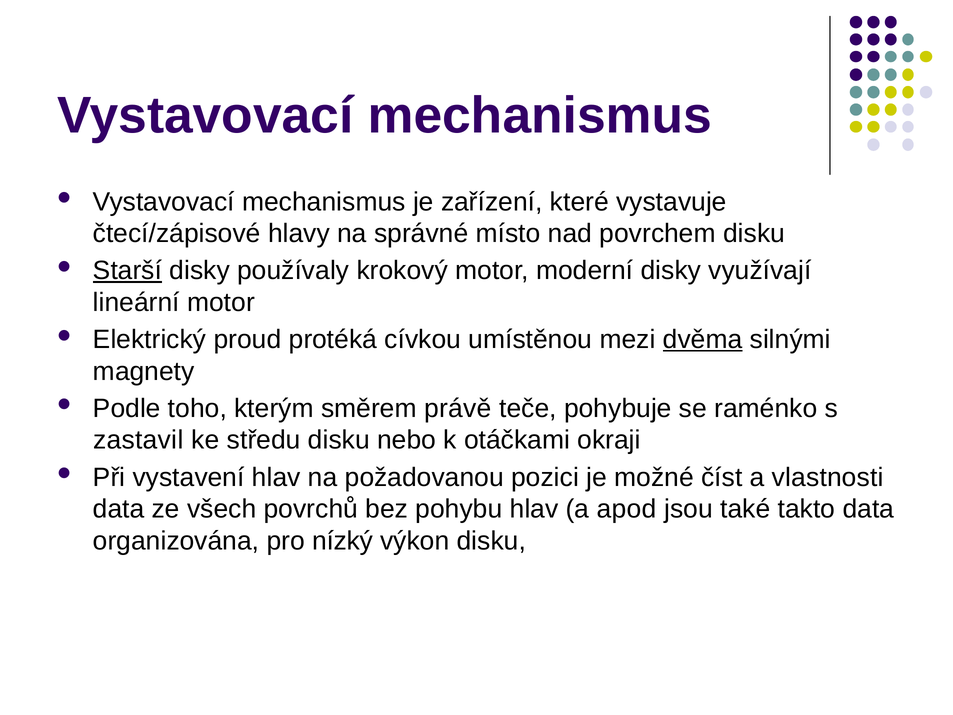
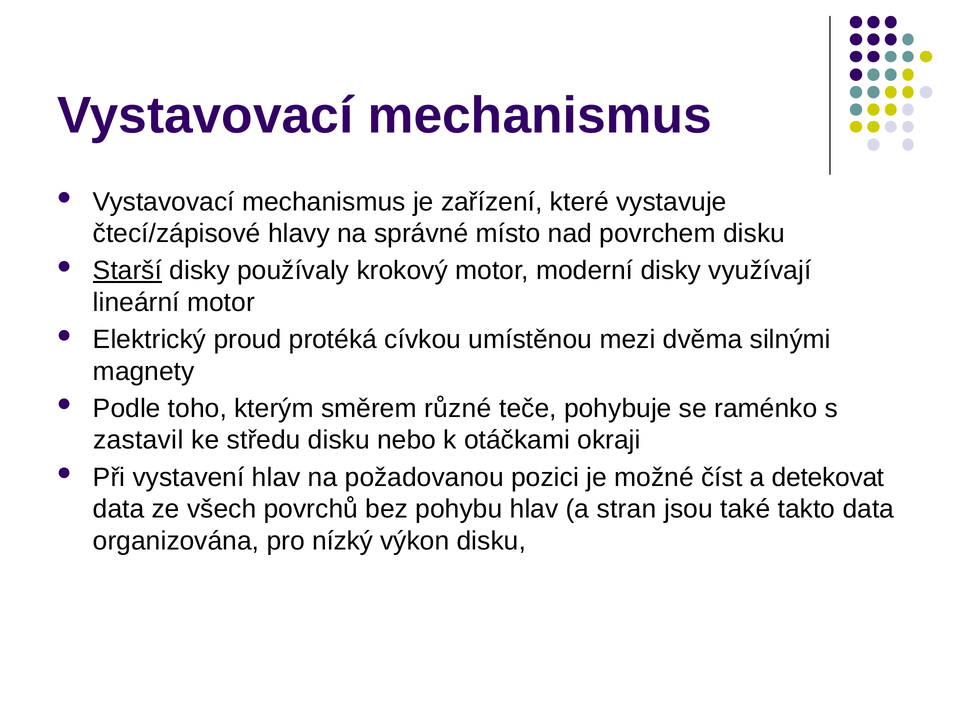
dvěma underline: present -> none (703, 339)
právě: právě -> různé (458, 408)
vlastnosti: vlastnosti -> detekovat (828, 477)
apod: apod -> stran (627, 509)
